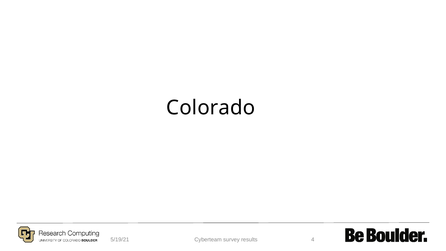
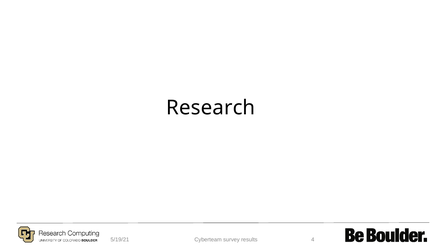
Colorado: Colorado -> Research (211, 108)
